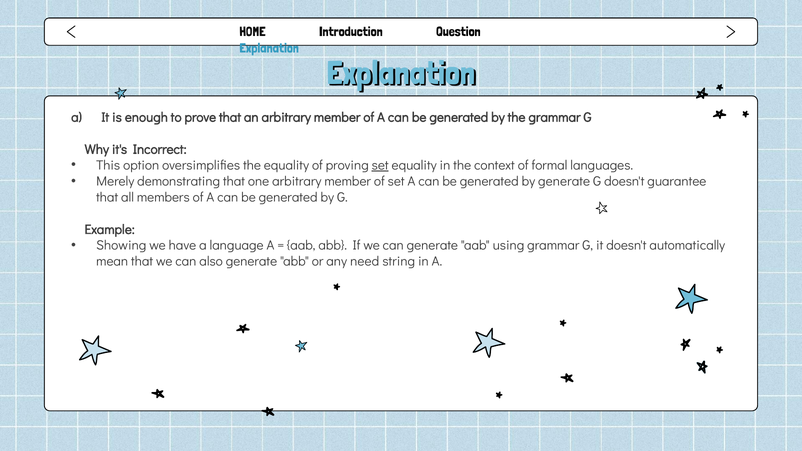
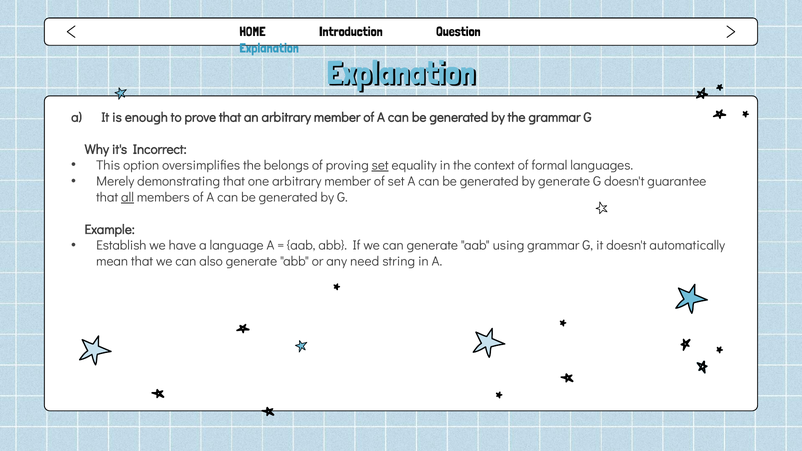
the equality: equality -> belongs (286, 165)
all underline: none -> present (128, 197)
Showing: Showing -> Establish (121, 246)
